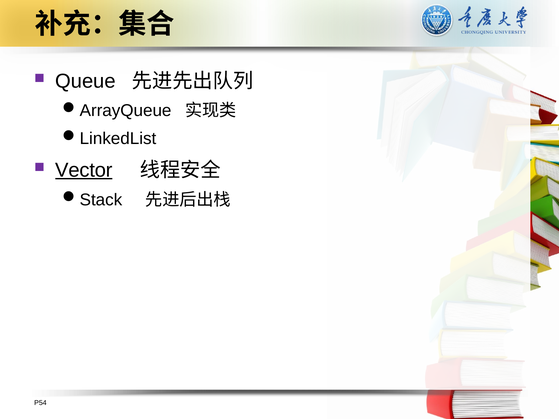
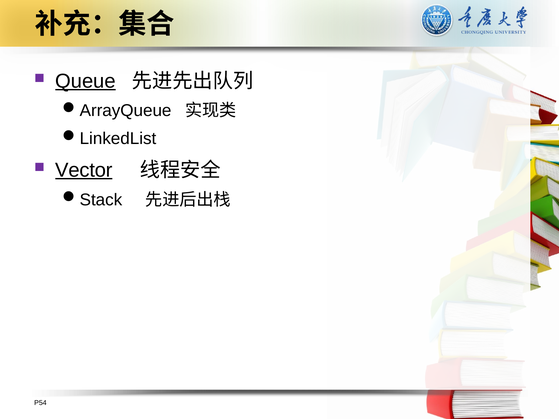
Queue underline: none -> present (85, 81)
